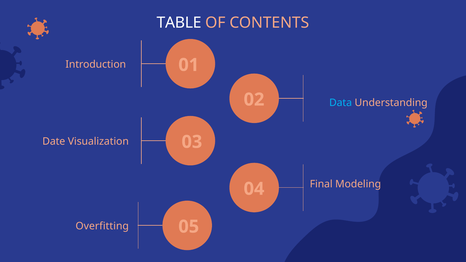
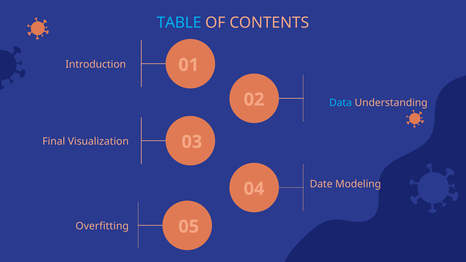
TABLE colour: white -> light blue (179, 23)
Date: Date -> Final (54, 141)
Final: Final -> Date (321, 184)
